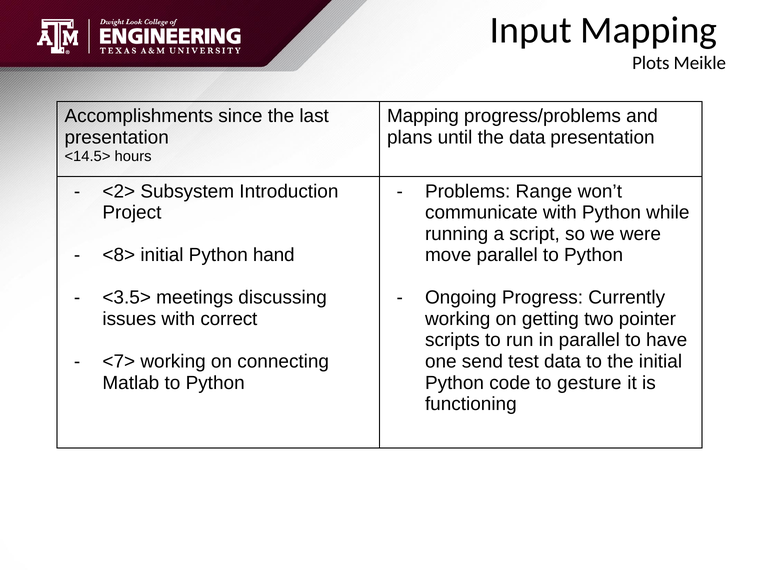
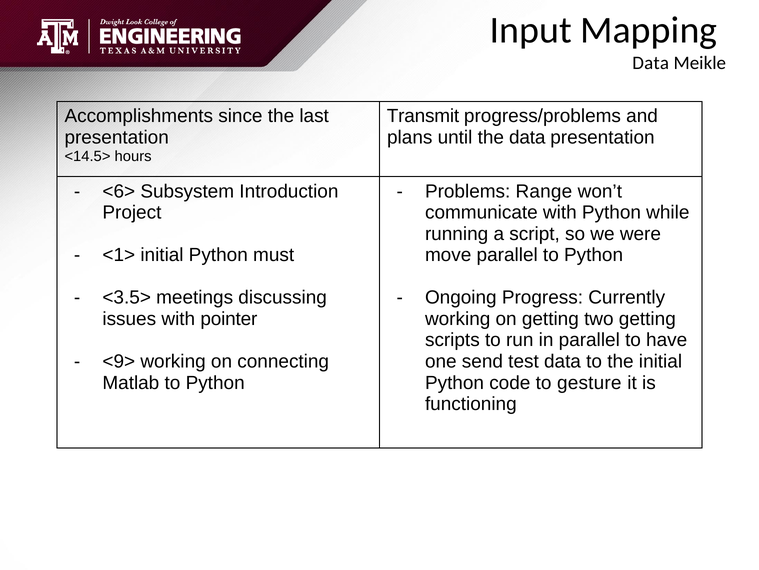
Plots: Plots -> Data (651, 63)
Mapping: Mapping -> Transmit (423, 116)
<2>: <2> -> <6> (119, 191)
<8>: <8> -> <1> (119, 255)
hand: hand -> must (274, 255)
correct: correct -> pointer (229, 319)
two pointer: pointer -> getting (647, 319)
<7>: <7> -> <9> (119, 361)
